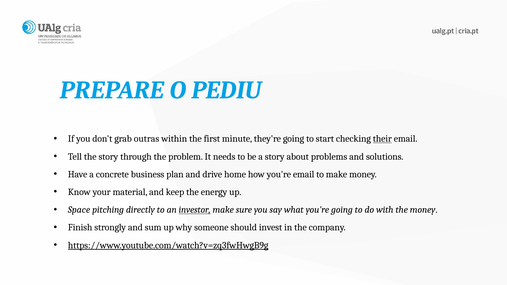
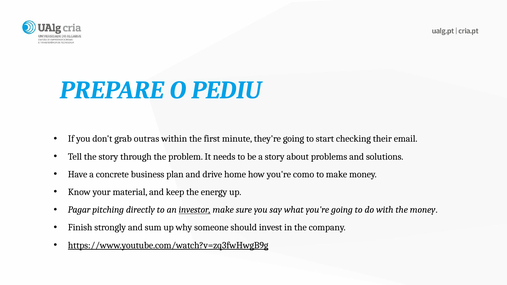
their underline: present -> none (382, 139)
you're email: email -> como (304, 174)
Space: Space -> Pagar (79, 210)
